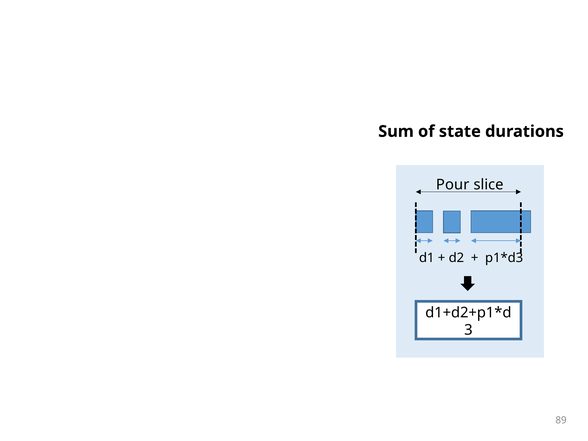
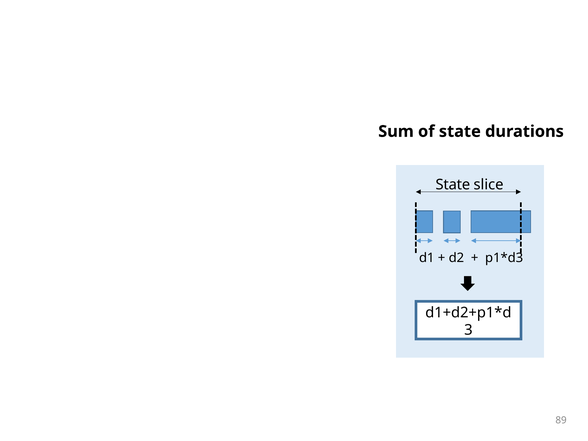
Pour: Pour -> State (453, 185)
